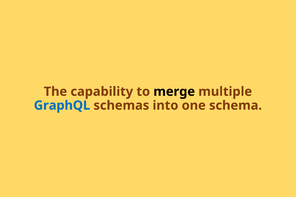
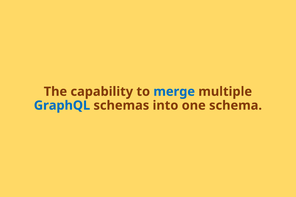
merge colour: black -> blue (174, 92)
